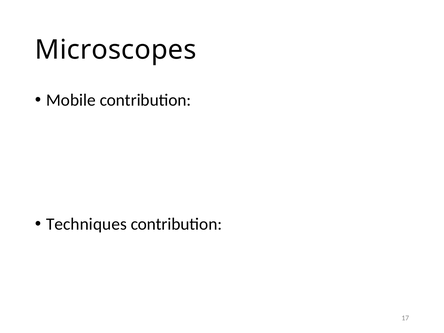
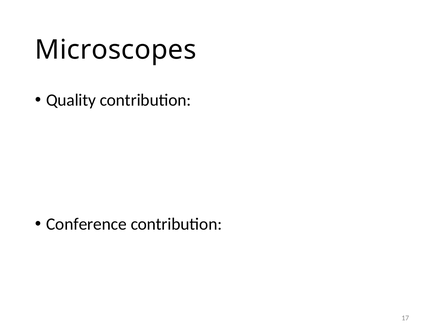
Mobile: Mobile -> Quality (71, 100)
Techniques: Techniques -> Conference (86, 224)
